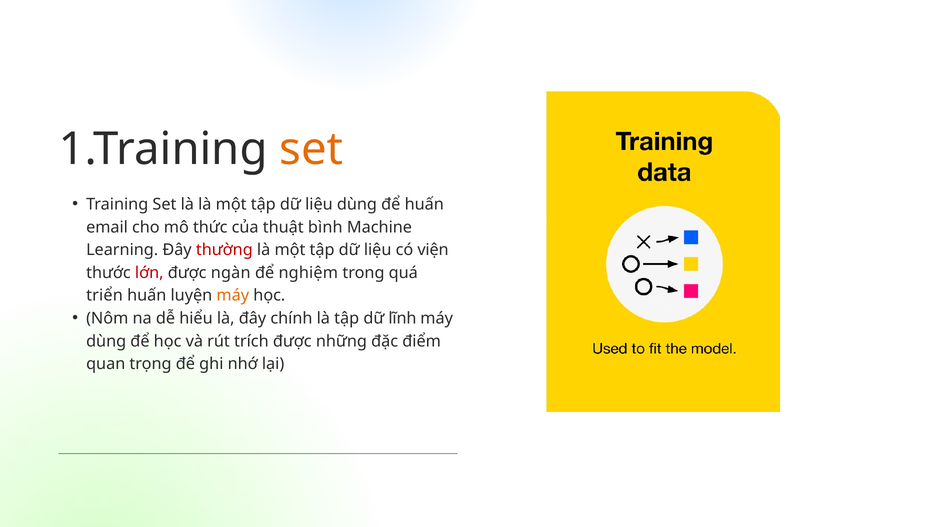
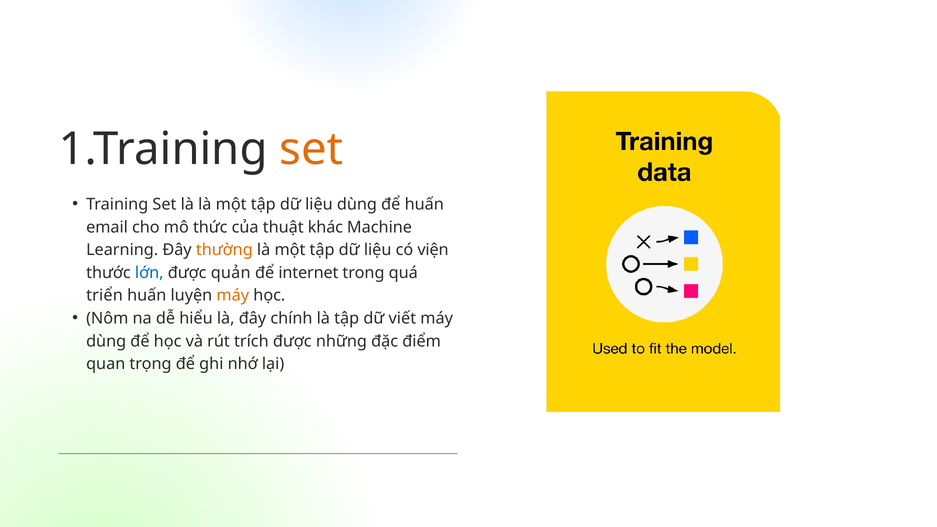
bình: bình -> khác (325, 227)
thường colour: red -> orange (224, 250)
lớn colour: red -> blue (149, 273)
ngàn: ngàn -> quản (231, 273)
nghiệm: nghiệm -> internet (308, 273)
lĩnh: lĩnh -> viết (402, 318)
